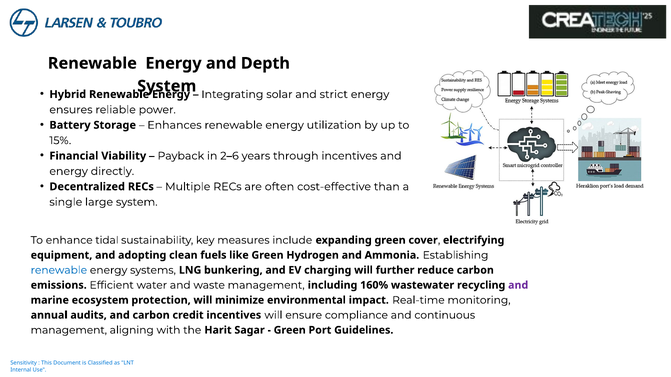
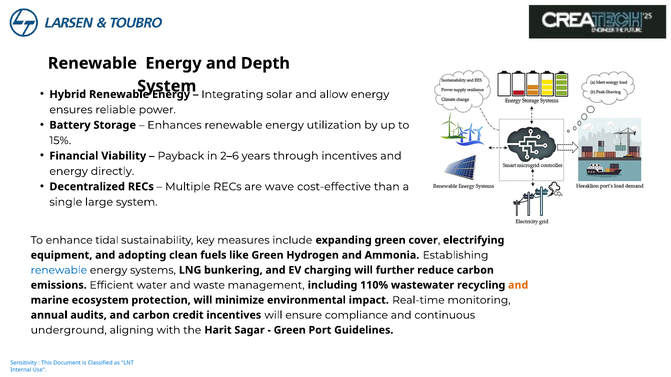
strict: strict -> allow (334, 94)
often: often -> wave (279, 187)
160%: 160% -> 110% (374, 285)
and colour: purple -> orange (518, 285)
management: management -> underground (69, 330)
